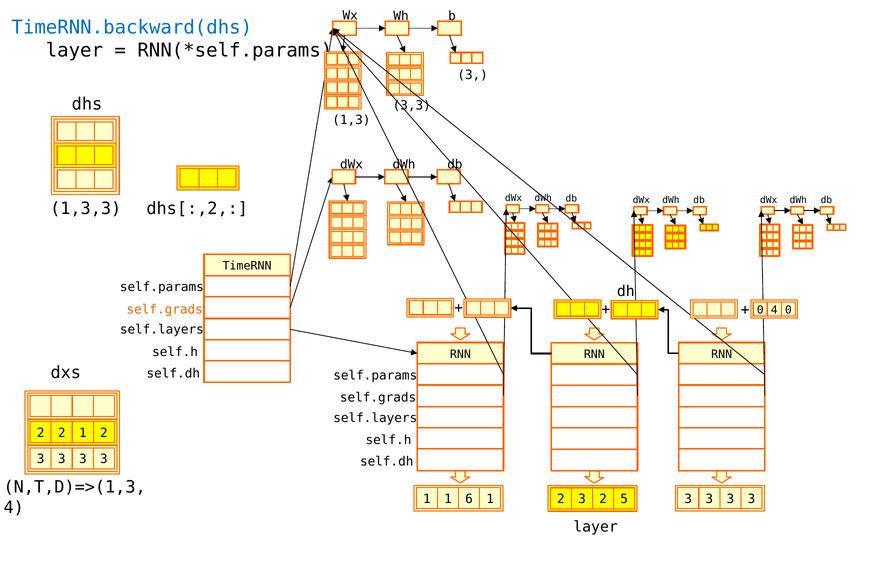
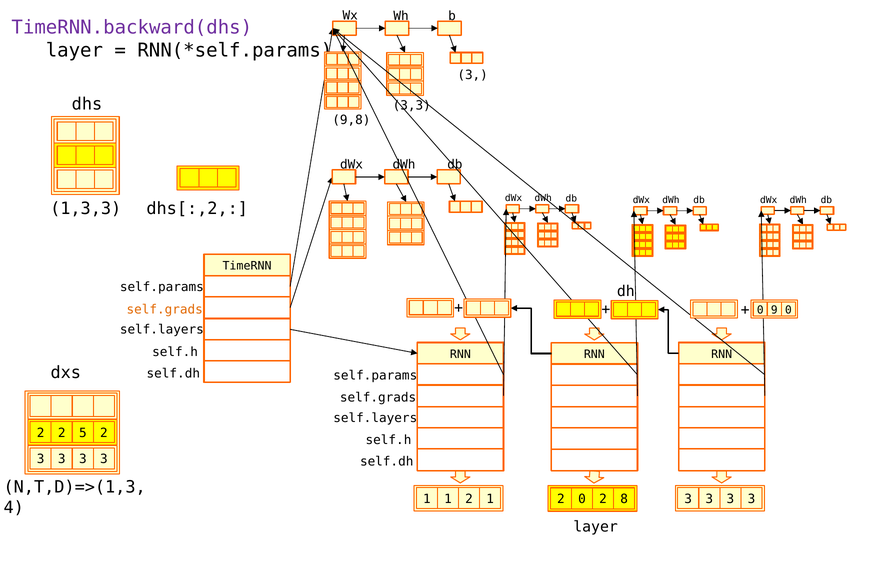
TimeRNN.backward(dhs colour: blue -> purple (132, 27)
1,3: 1,3 -> 9,8 (351, 120)
0 4: 4 -> 9 (774, 310)
2 1: 1 -> 5 (83, 433)
1 6: 6 -> 2 (469, 499)
3: 3 -> 0 (582, 499)
5: 5 -> 8 (624, 499)
